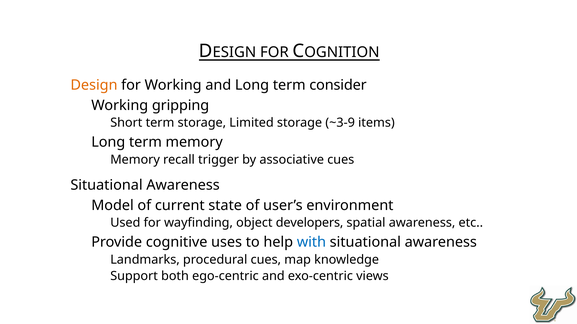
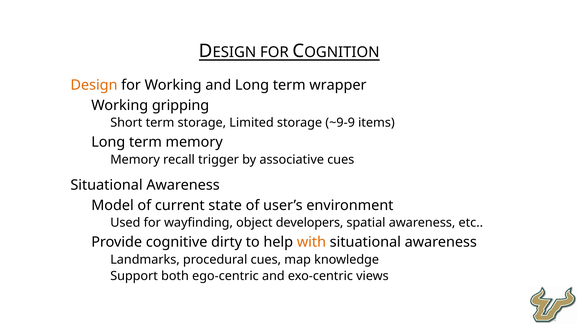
consider: consider -> wrapper (338, 85)
~3-9: ~3-9 -> ~9-9 (340, 123)
uses: uses -> dirty (227, 243)
with colour: blue -> orange (311, 243)
